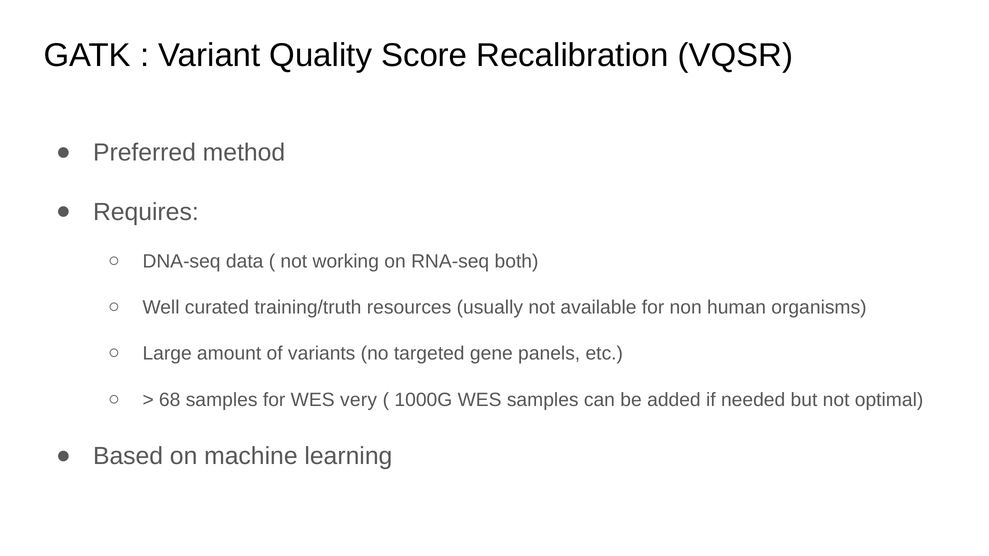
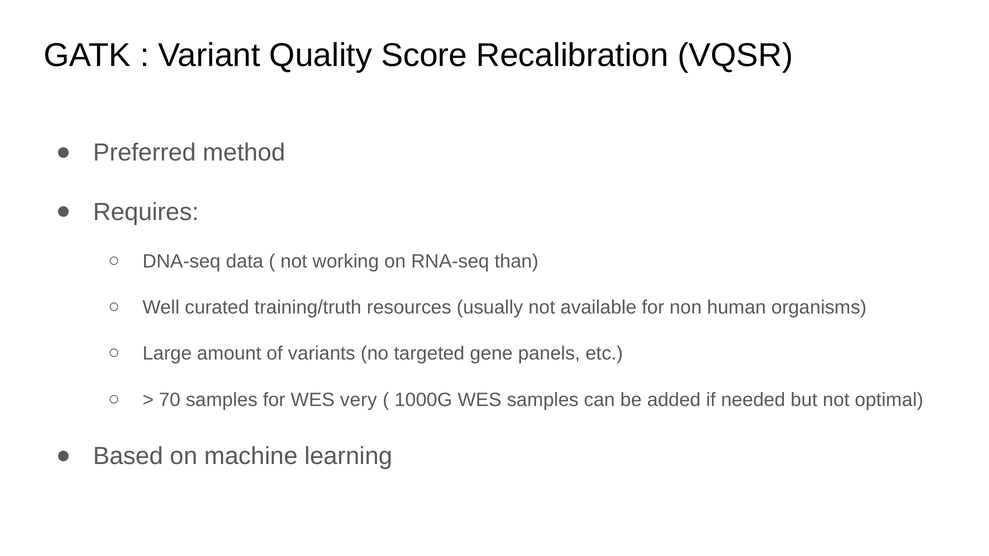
both: both -> than (517, 261)
68: 68 -> 70 (170, 400)
